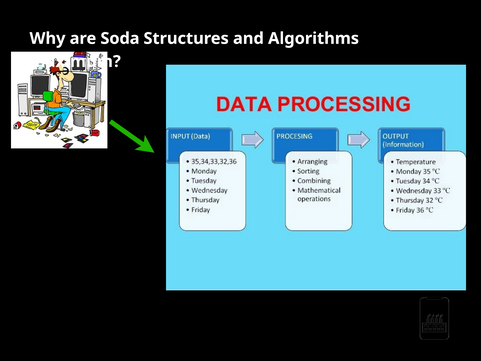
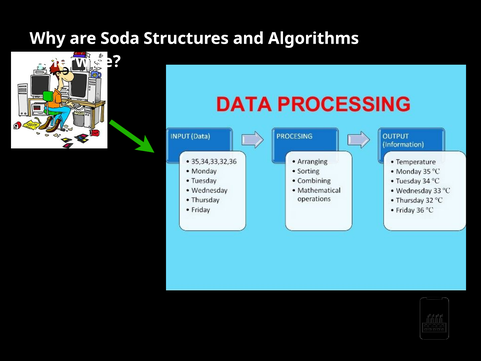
maximum: maximum -> otherwise (75, 62)
